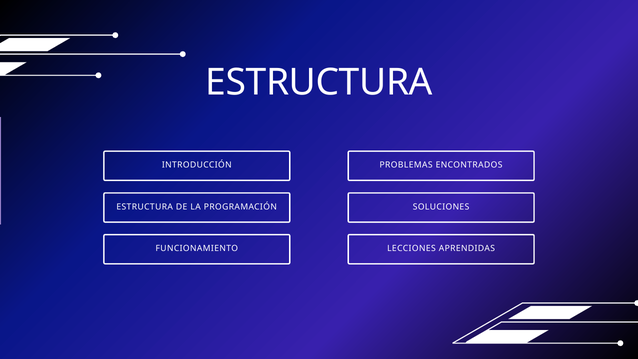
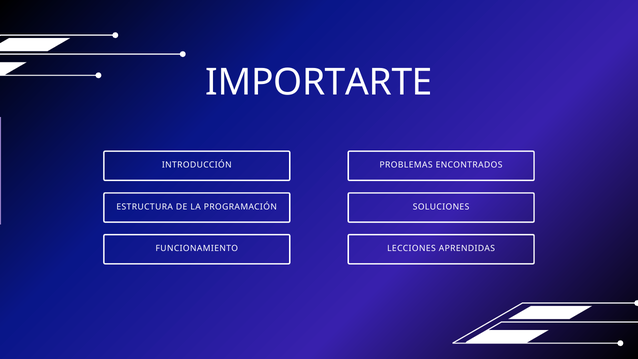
ESTRUCTURA: ESTRUCTURA -> IMPORTARTE (319, 83)
